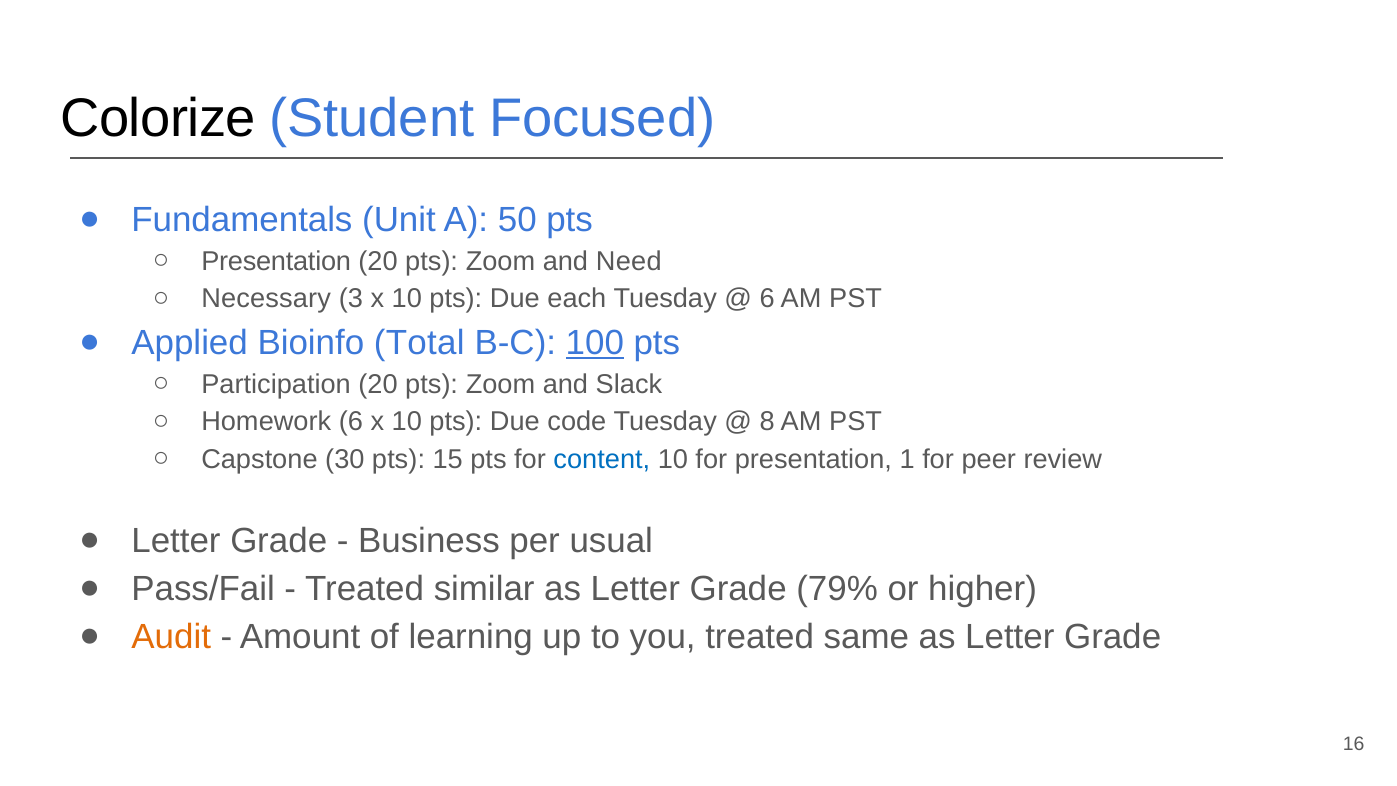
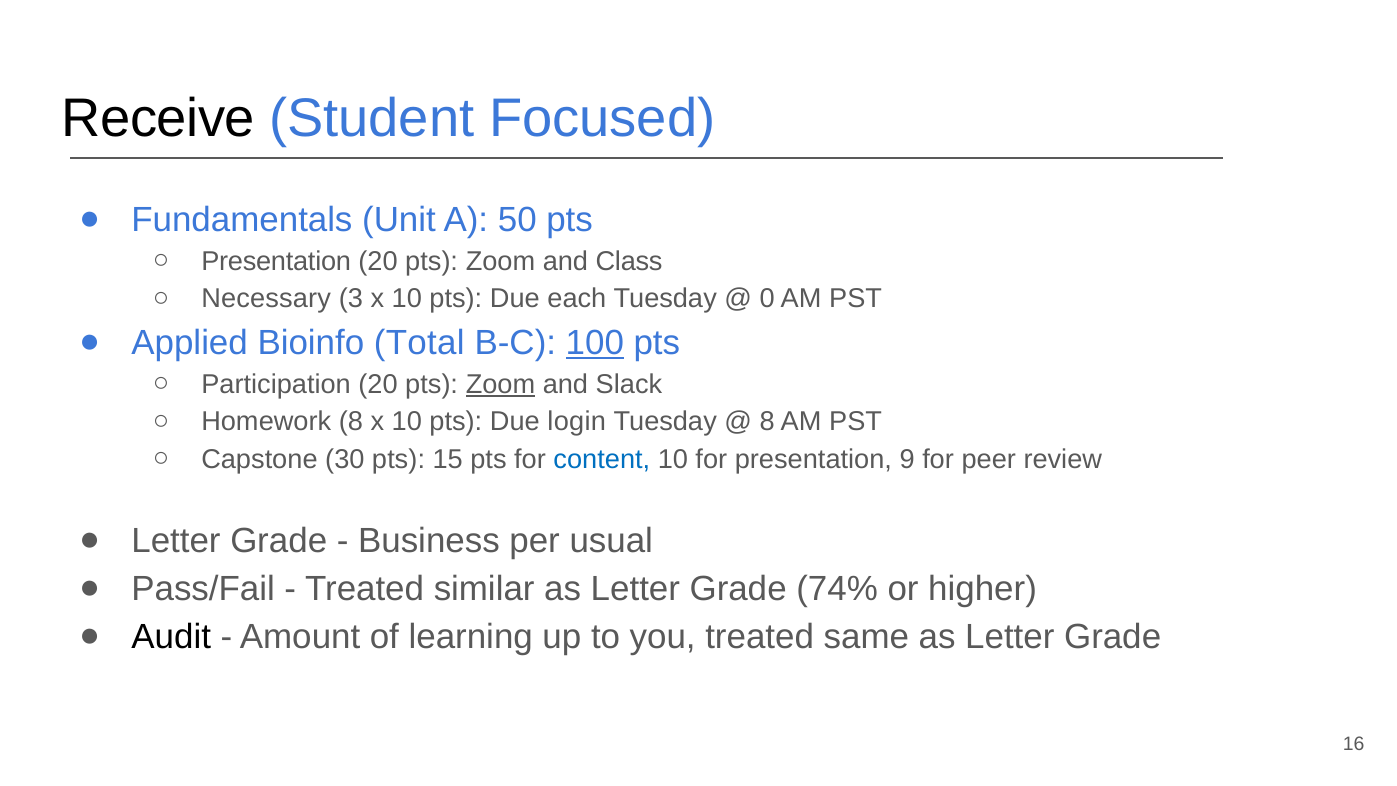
Colorize: Colorize -> Receive (158, 118)
Need: Need -> Class (629, 261)
6: 6 -> 0 (767, 299)
Zoom underline: none -> present (500, 384)
Homework 6: 6 -> 8 (351, 422)
code: code -> login (577, 422)
1: 1 -> 9 (907, 459)
79%: 79% -> 74% (837, 589)
Audit colour: orange -> black (171, 637)
